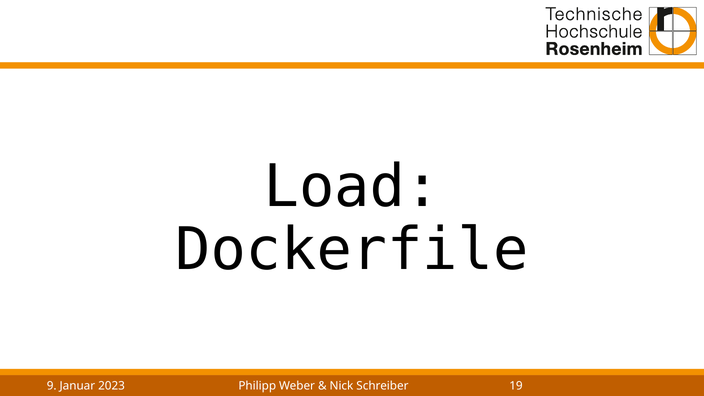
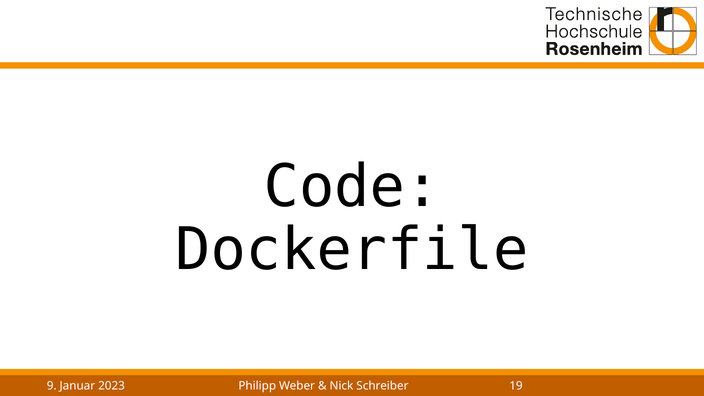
Load: Load -> Code (352, 187)
